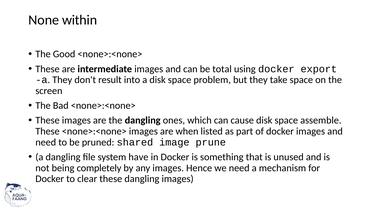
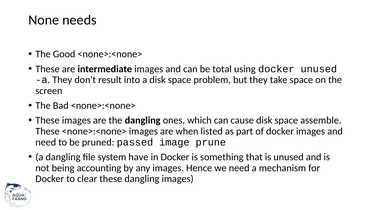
within: within -> needs (79, 20)
docker export: export -> unused (319, 69)
shared: shared -> passed (135, 142)
completely: completely -> accounting (99, 168)
